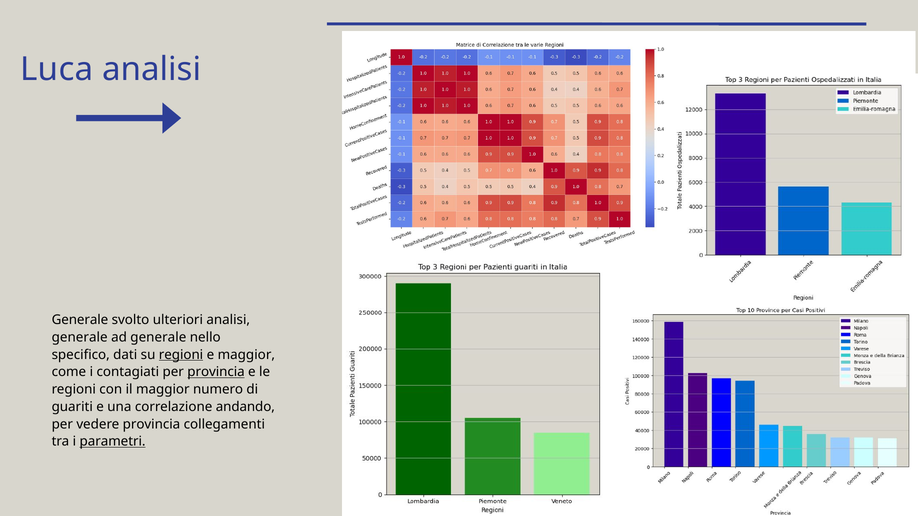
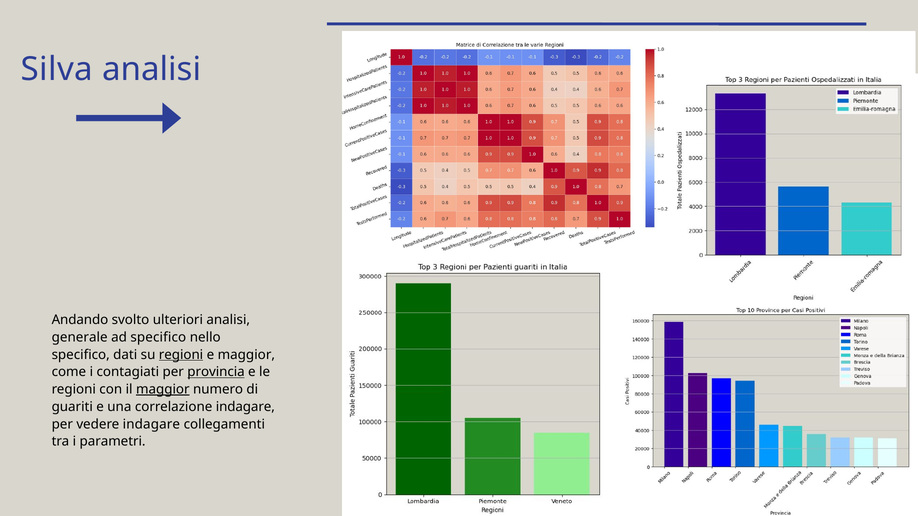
Luca: Luca -> Silva (57, 69)
Generale: Generale -> Andando (80, 320)
ad generale: generale -> specifico (158, 337)
maggior underline: none -> present (163, 390)
correlazione andando: andando -> indagare (245, 407)
vedere provincia: provincia -> indagare (151, 424)
parametri underline: present -> none (113, 442)
